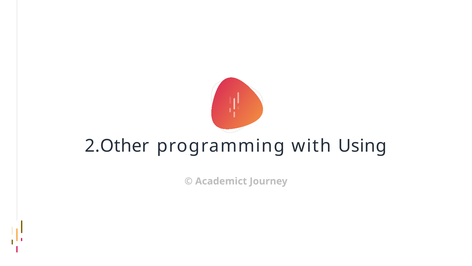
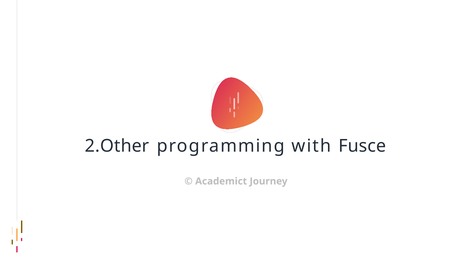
Using: Using -> Fusce (362, 146)
